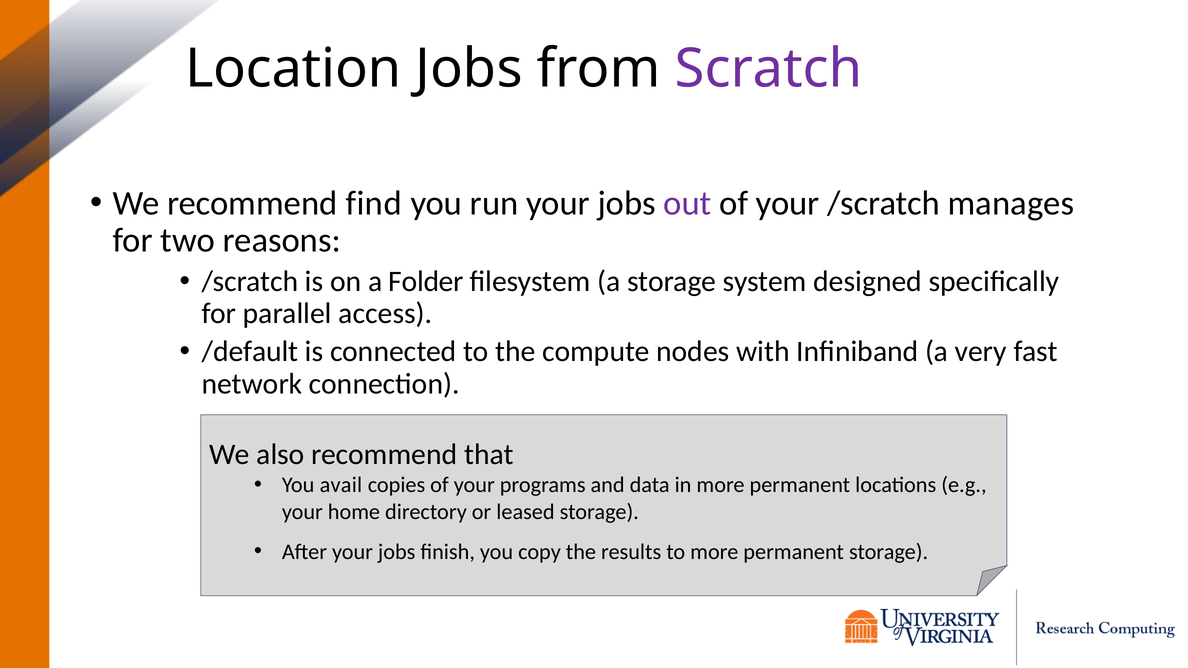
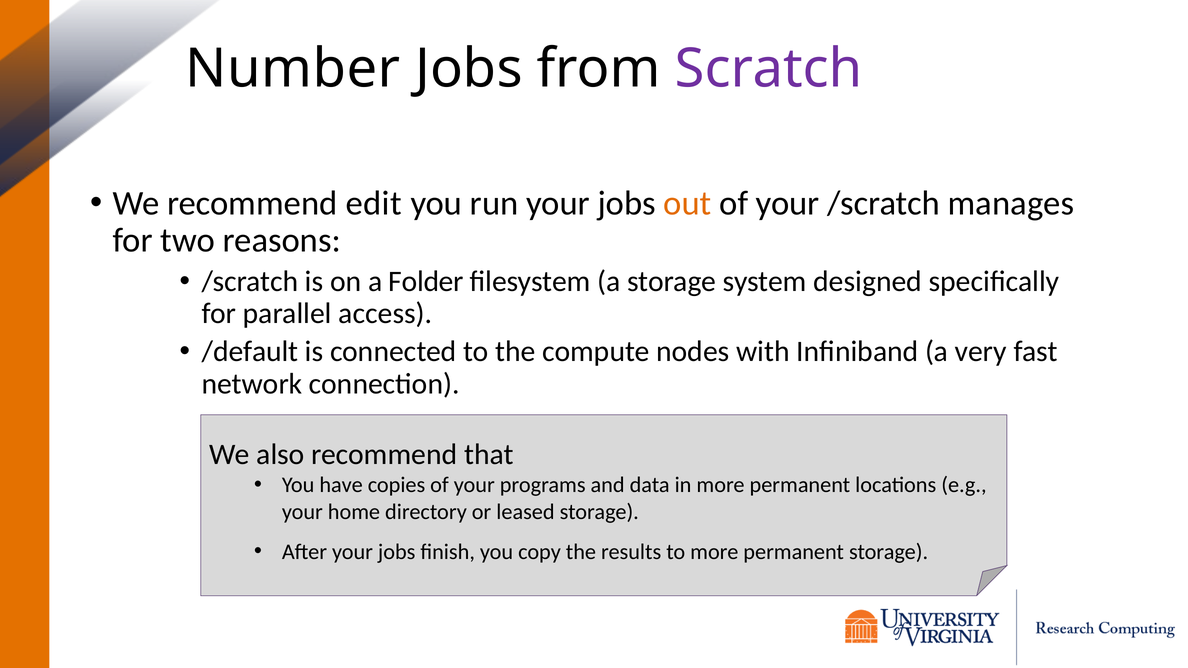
Location: Location -> Number (293, 69)
find: find -> edit (374, 203)
out colour: purple -> orange (687, 203)
avail: avail -> have (341, 485)
